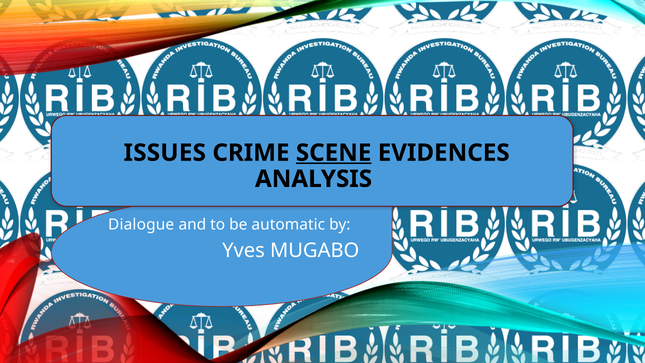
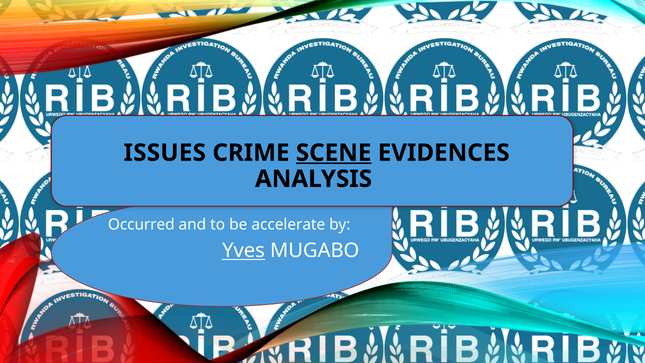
Dialogue: Dialogue -> Occurred (141, 225)
automatic: automatic -> accelerate (288, 225)
Yves underline: none -> present (243, 251)
